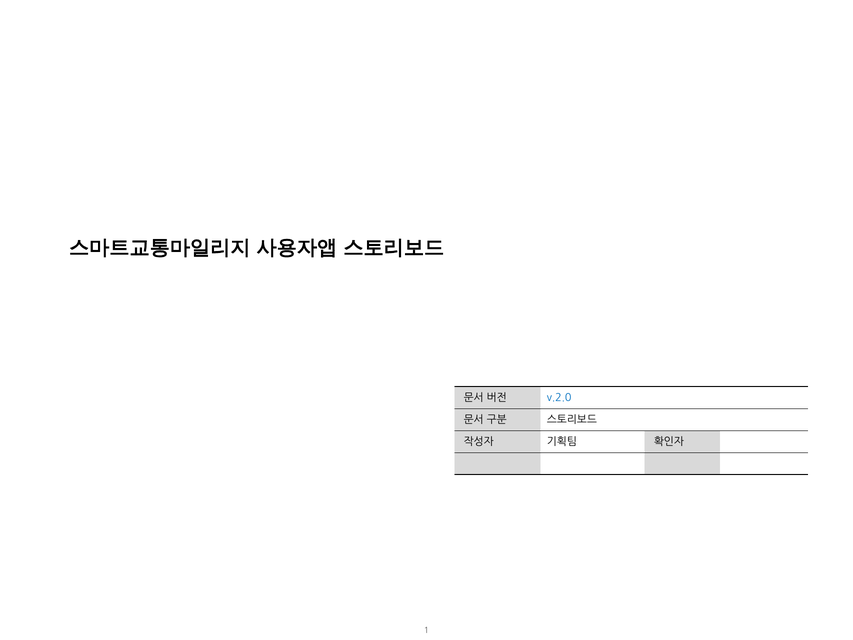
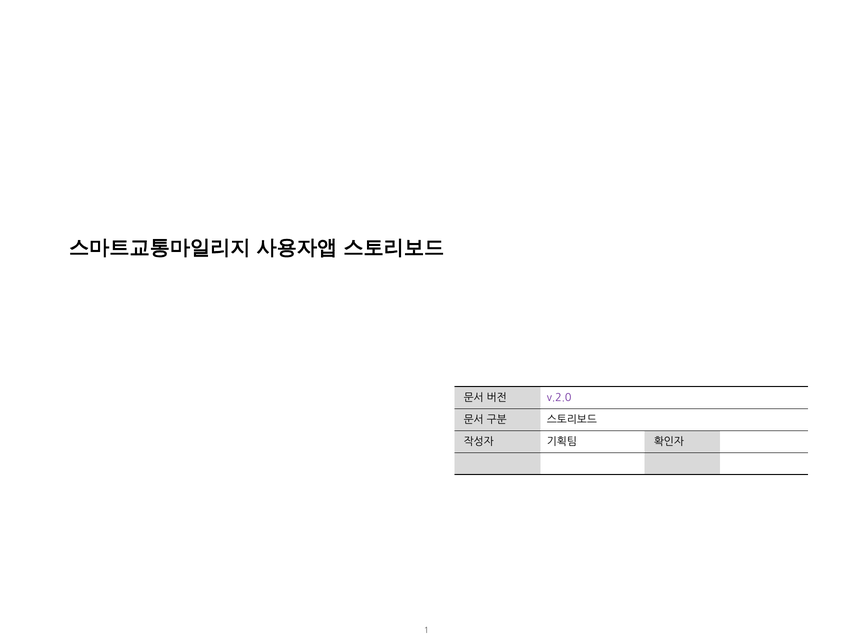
v.2.0 colour: blue -> purple (559, 398)
